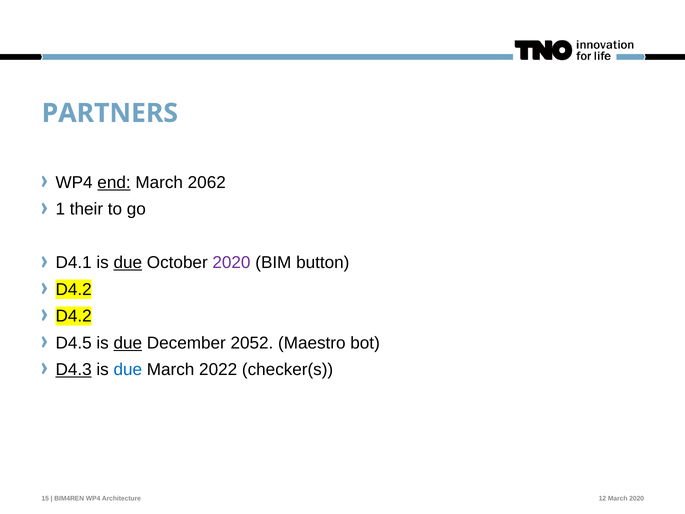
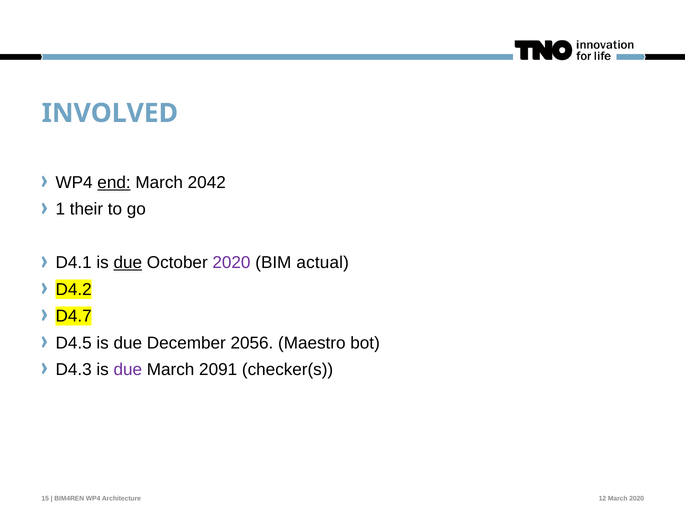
PARTNERS: PARTNERS -> INVOLVED (110, 113)
2062: 2062 -> 2042 (207, 182)
button: button -> actual (323, 263)
D4.2: D4.2 -> D4.7 (74, 316)
due underline: present -> none (128, 343)
2052: 2052 -> 2056 (252, 343)
D4.3 underline: present -> none (74, 370)
due colour: blue -> purple (128, 370)
2022: 2022 -> 2091 (218, 370)
